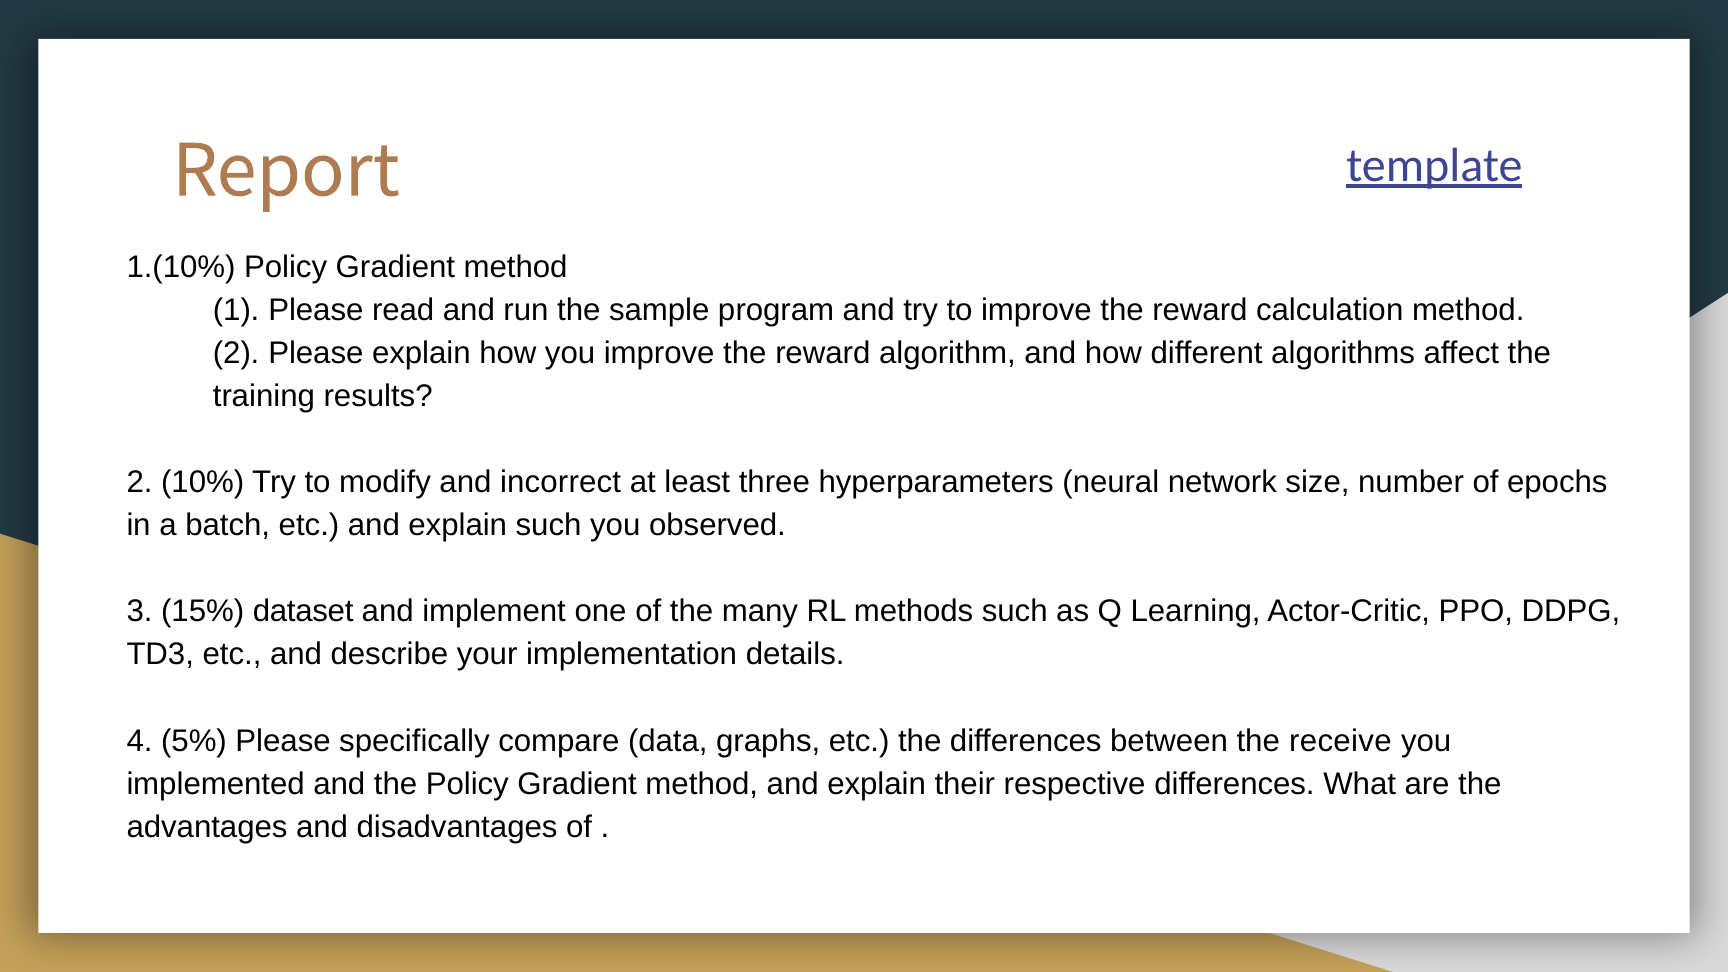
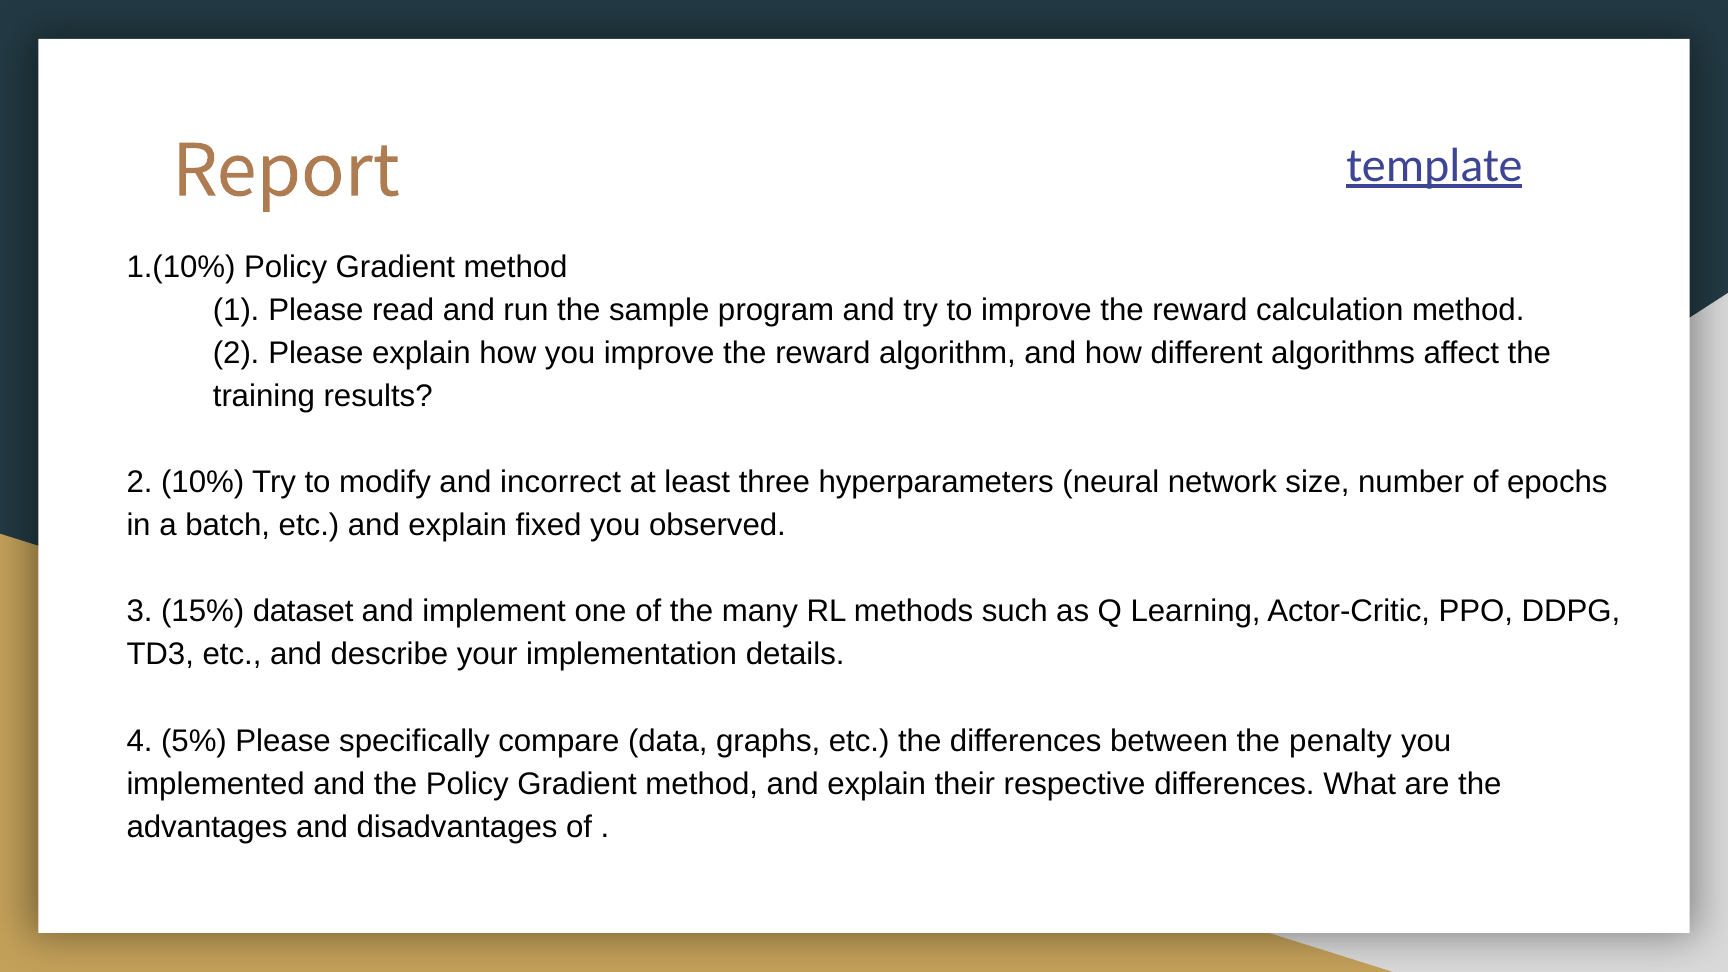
explain such: such -> fixed (549, 525)
receive: receive -> penalty (1340, 741)
